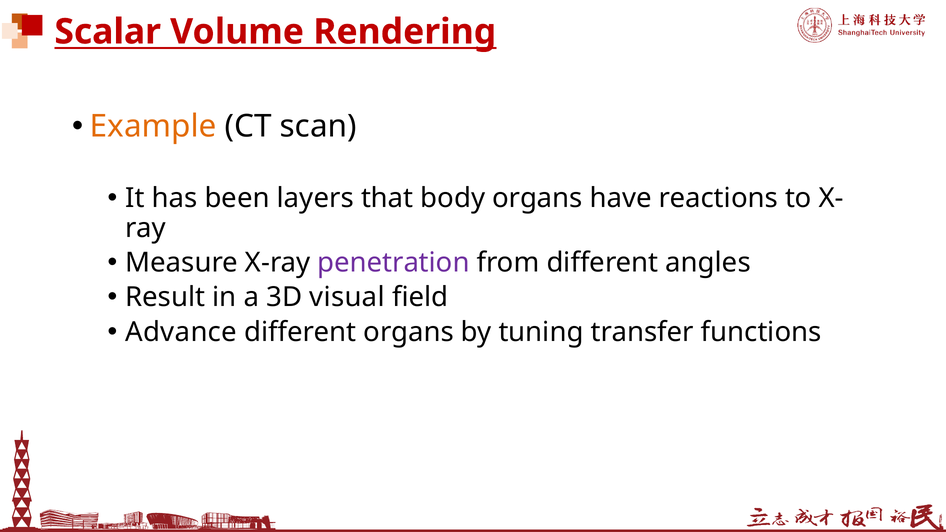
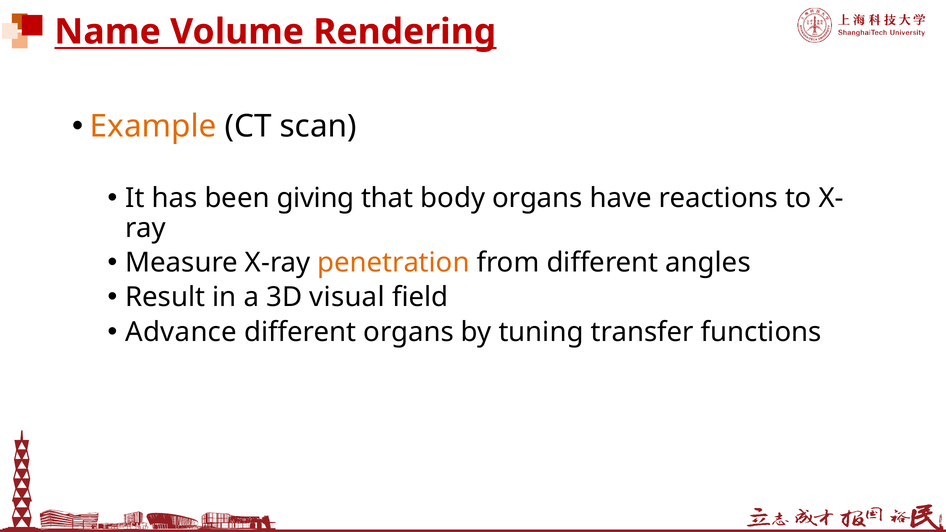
Scalar: Scalar -> Name (108, 32)
layers: layers -> giving (315, 198)
penetration colour: purple -> orange (394, 263)
